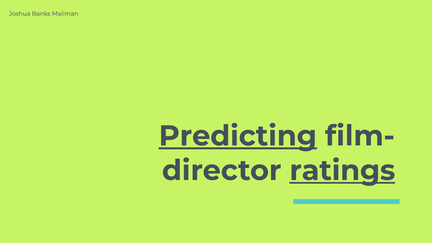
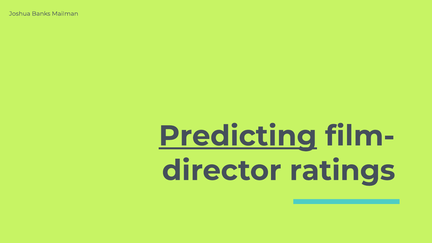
ratings underline: present -> none (342, 171)
